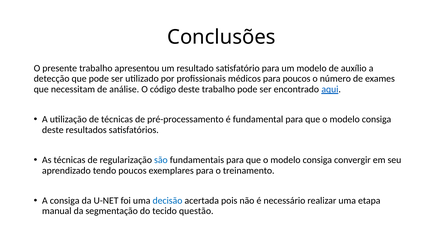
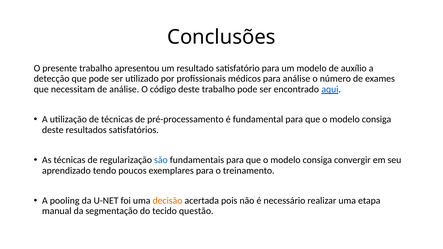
para poucos: poucos -> análise (296, 79)
A consiga: consiga -> pooling (65, 201)
decisão colour: blue -> orange (167, 201)
